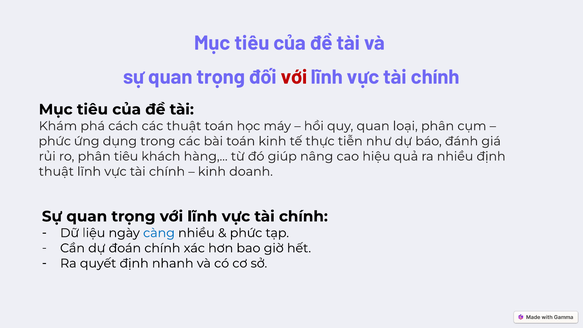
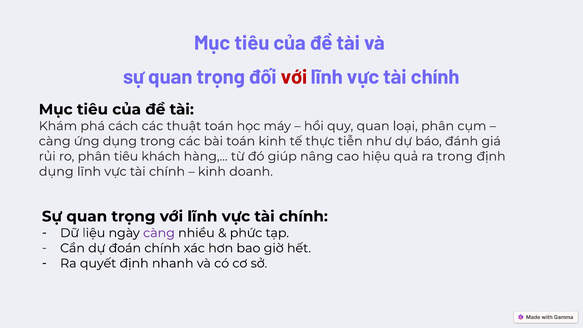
phức: phức -> càng (55, 141)
ra nhiều: nhiều -> trong (455, 156)
thuật: thuật -> dụng (56, 171)
càng colour: blue -> purple (159, 233)
